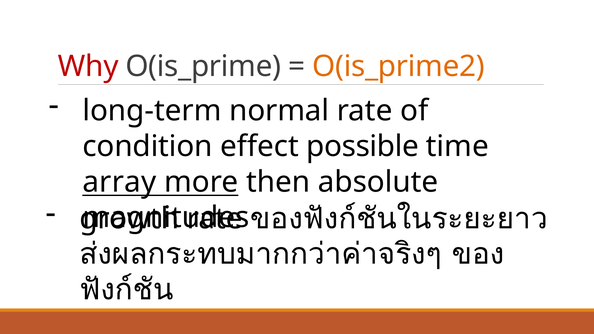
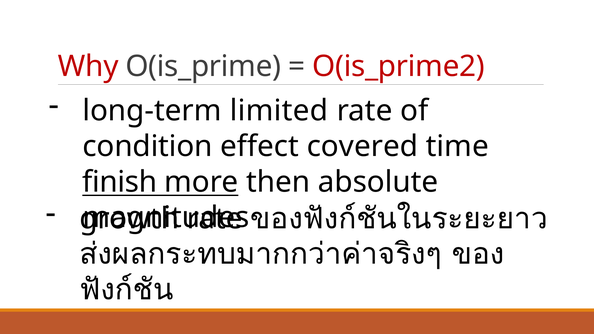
O(is_prime2 colour: orange -> red (398, 67)
normal: normal -> limited (279, 111)
possible: possible -> covered (362, 146)
array: array -> finish (120, 182)
